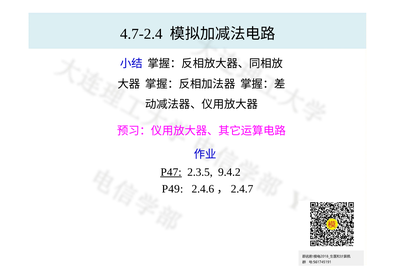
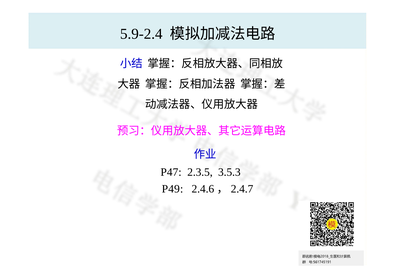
4.7-2.4: 4.7-2.4 -> 5.9-2.4 (141, 34)
P47 underline: present -> none (171, 172)
9.4.2: 9.4.2 -> 3.5.3 (229, 172)
